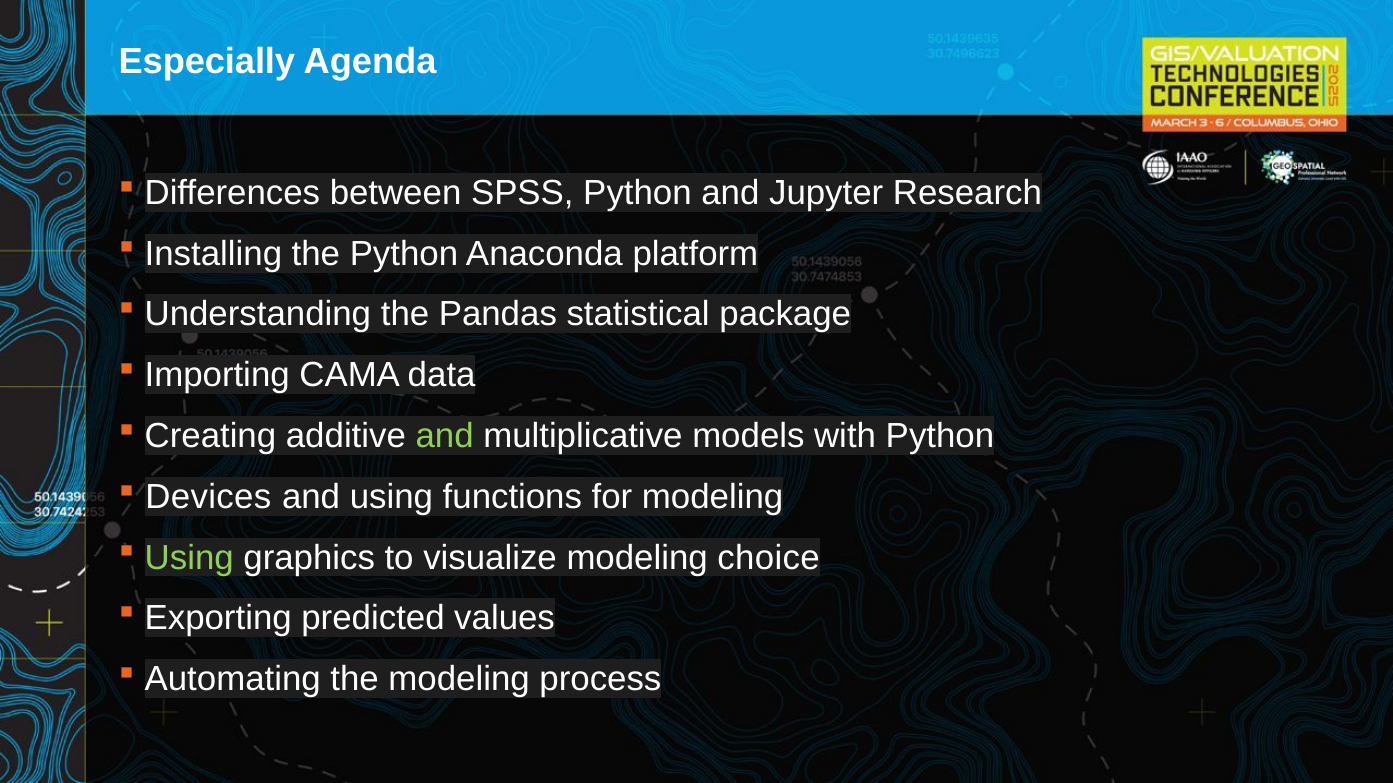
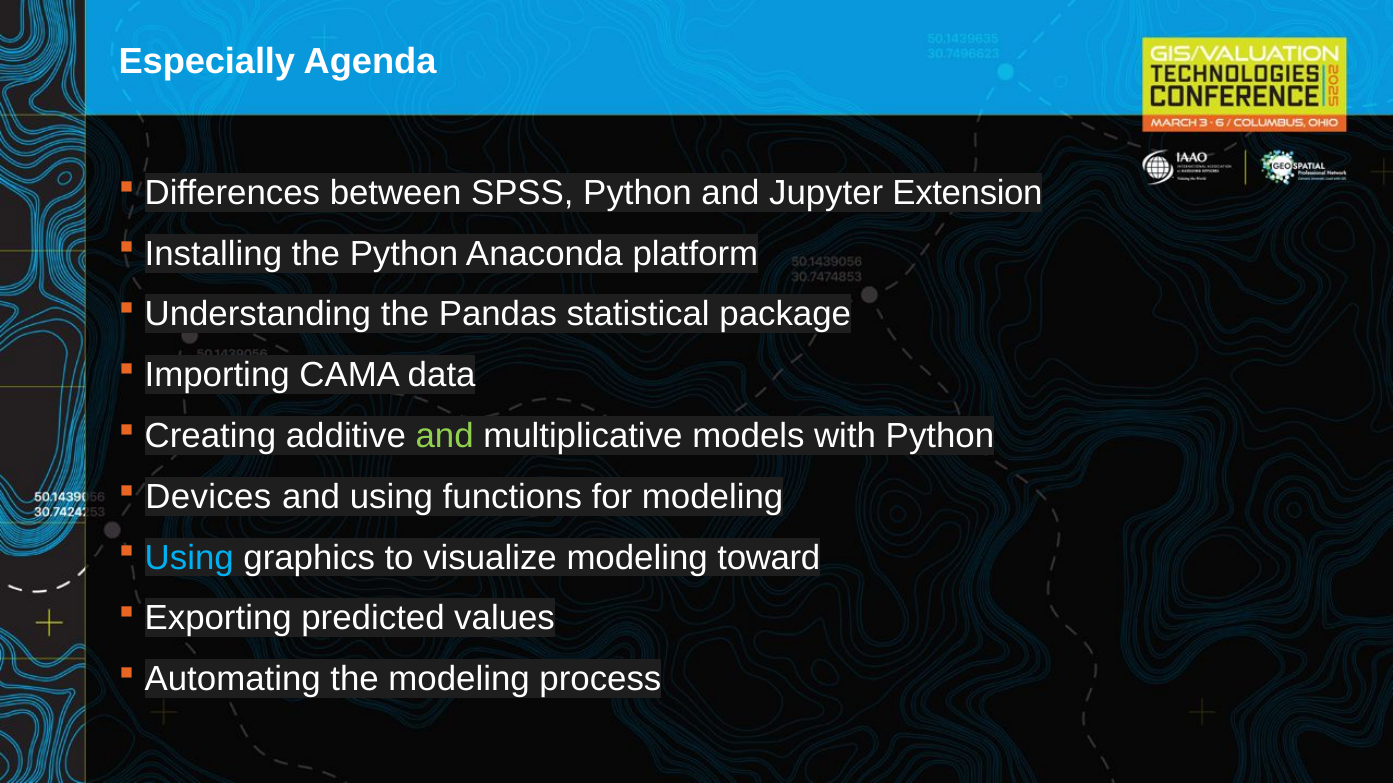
Research: Research -> Extension (968, 193)
Using colour: light green -> light blue (189, 558)
choice: choice -> toward (769, 558)
